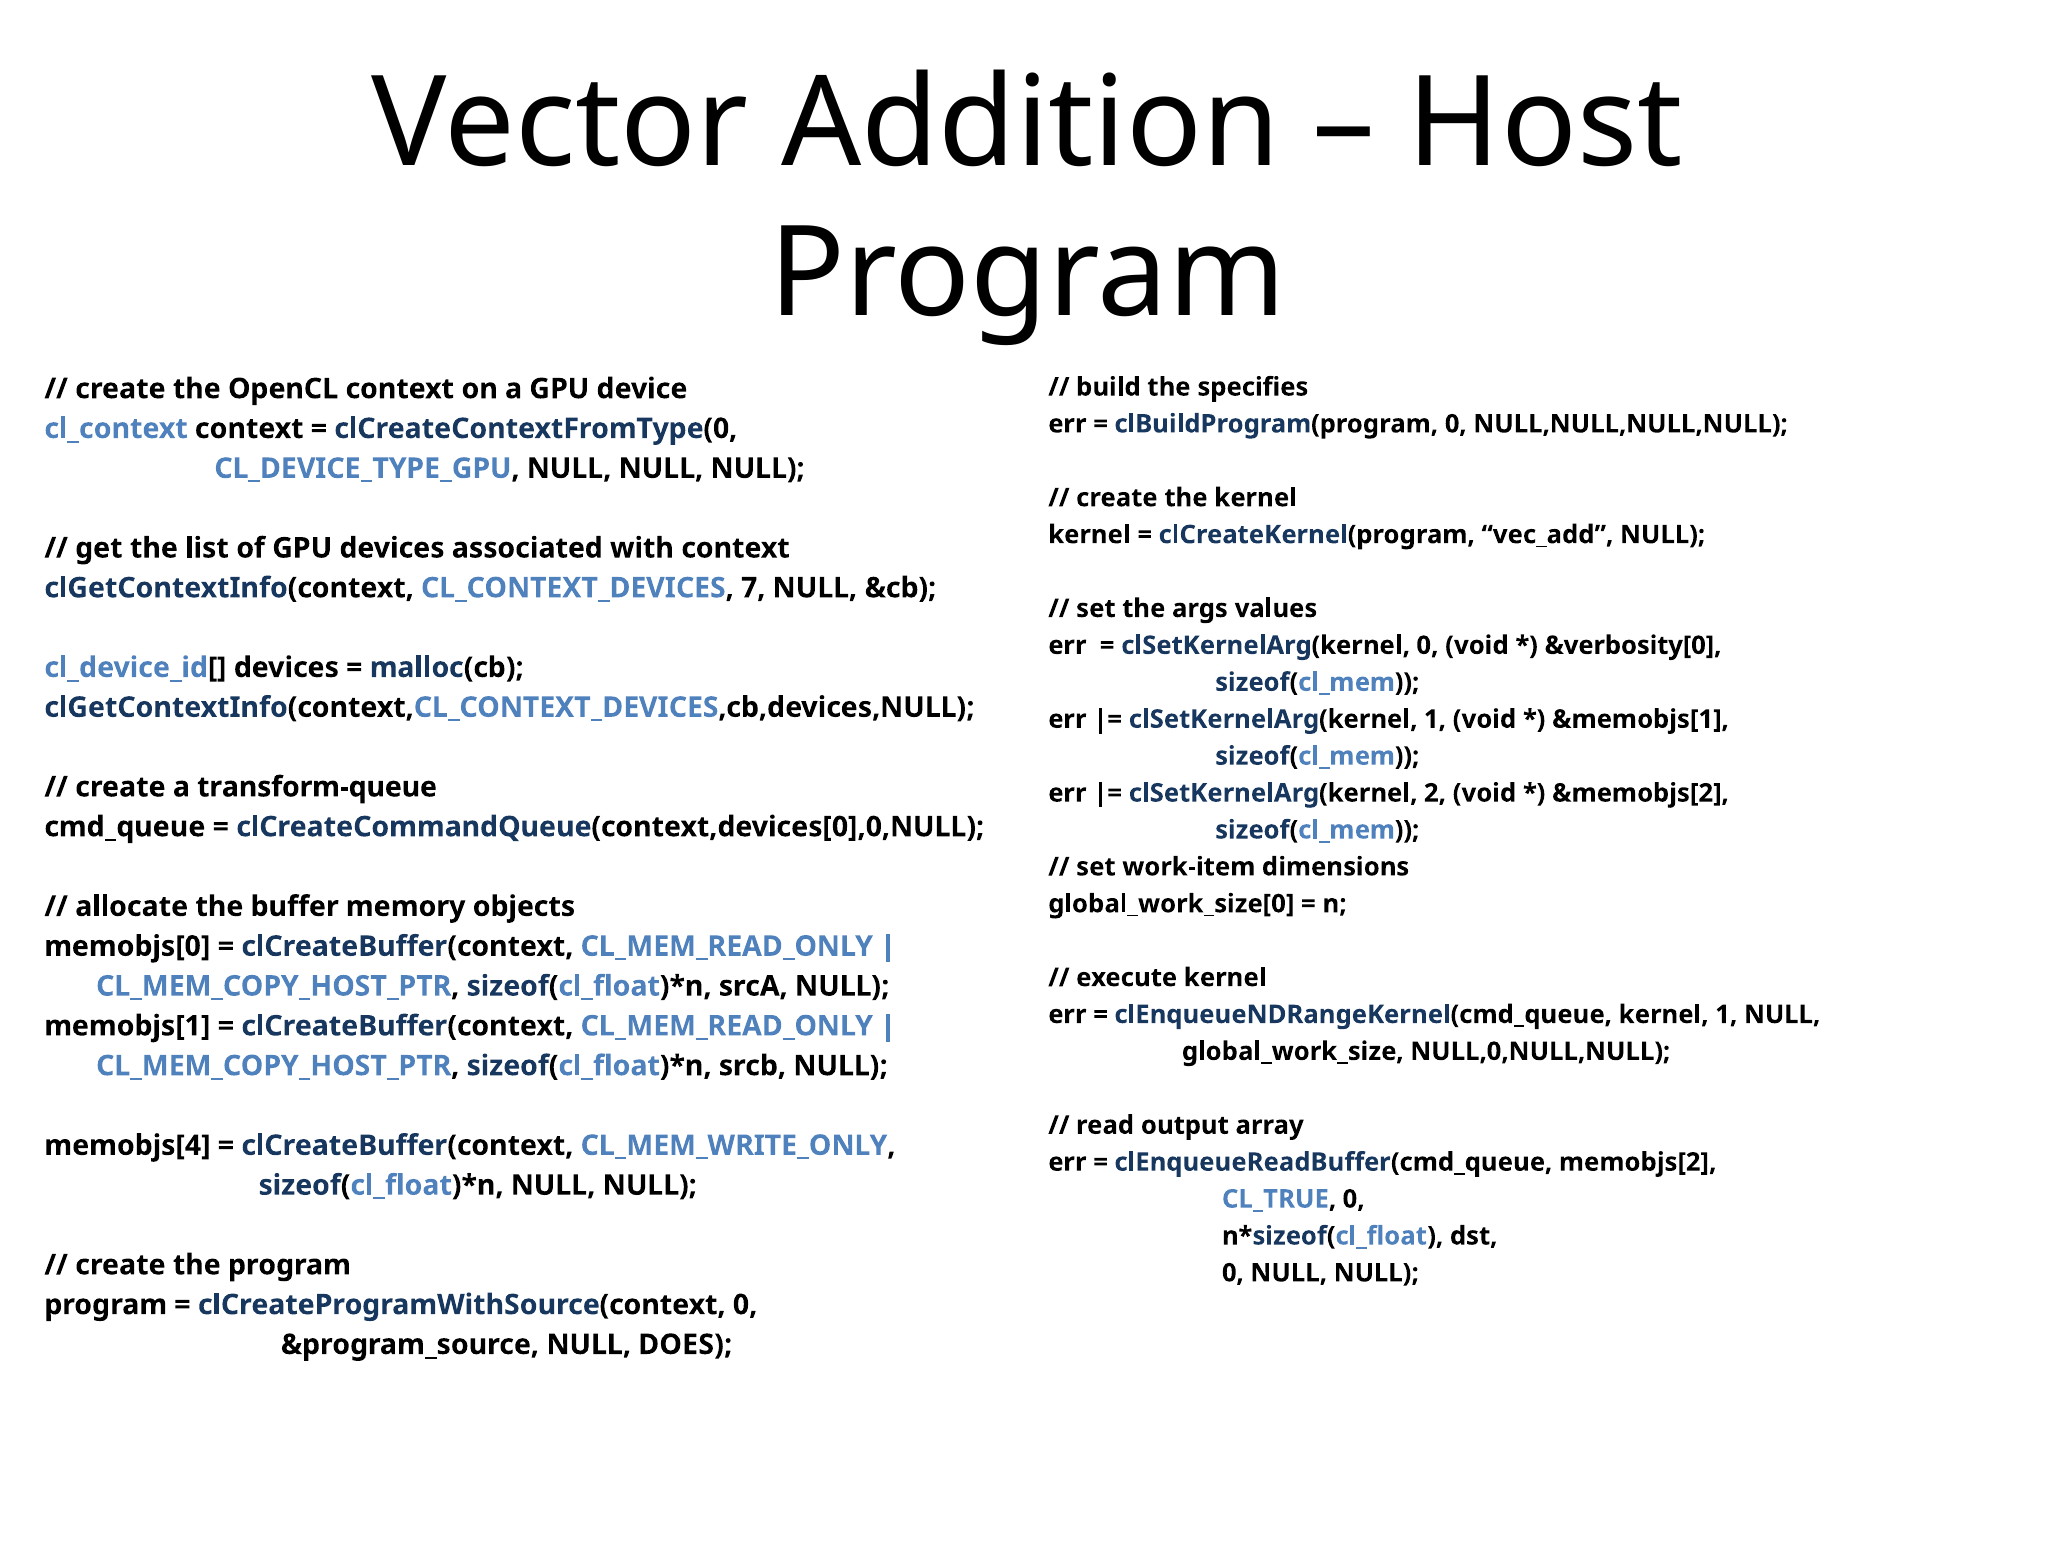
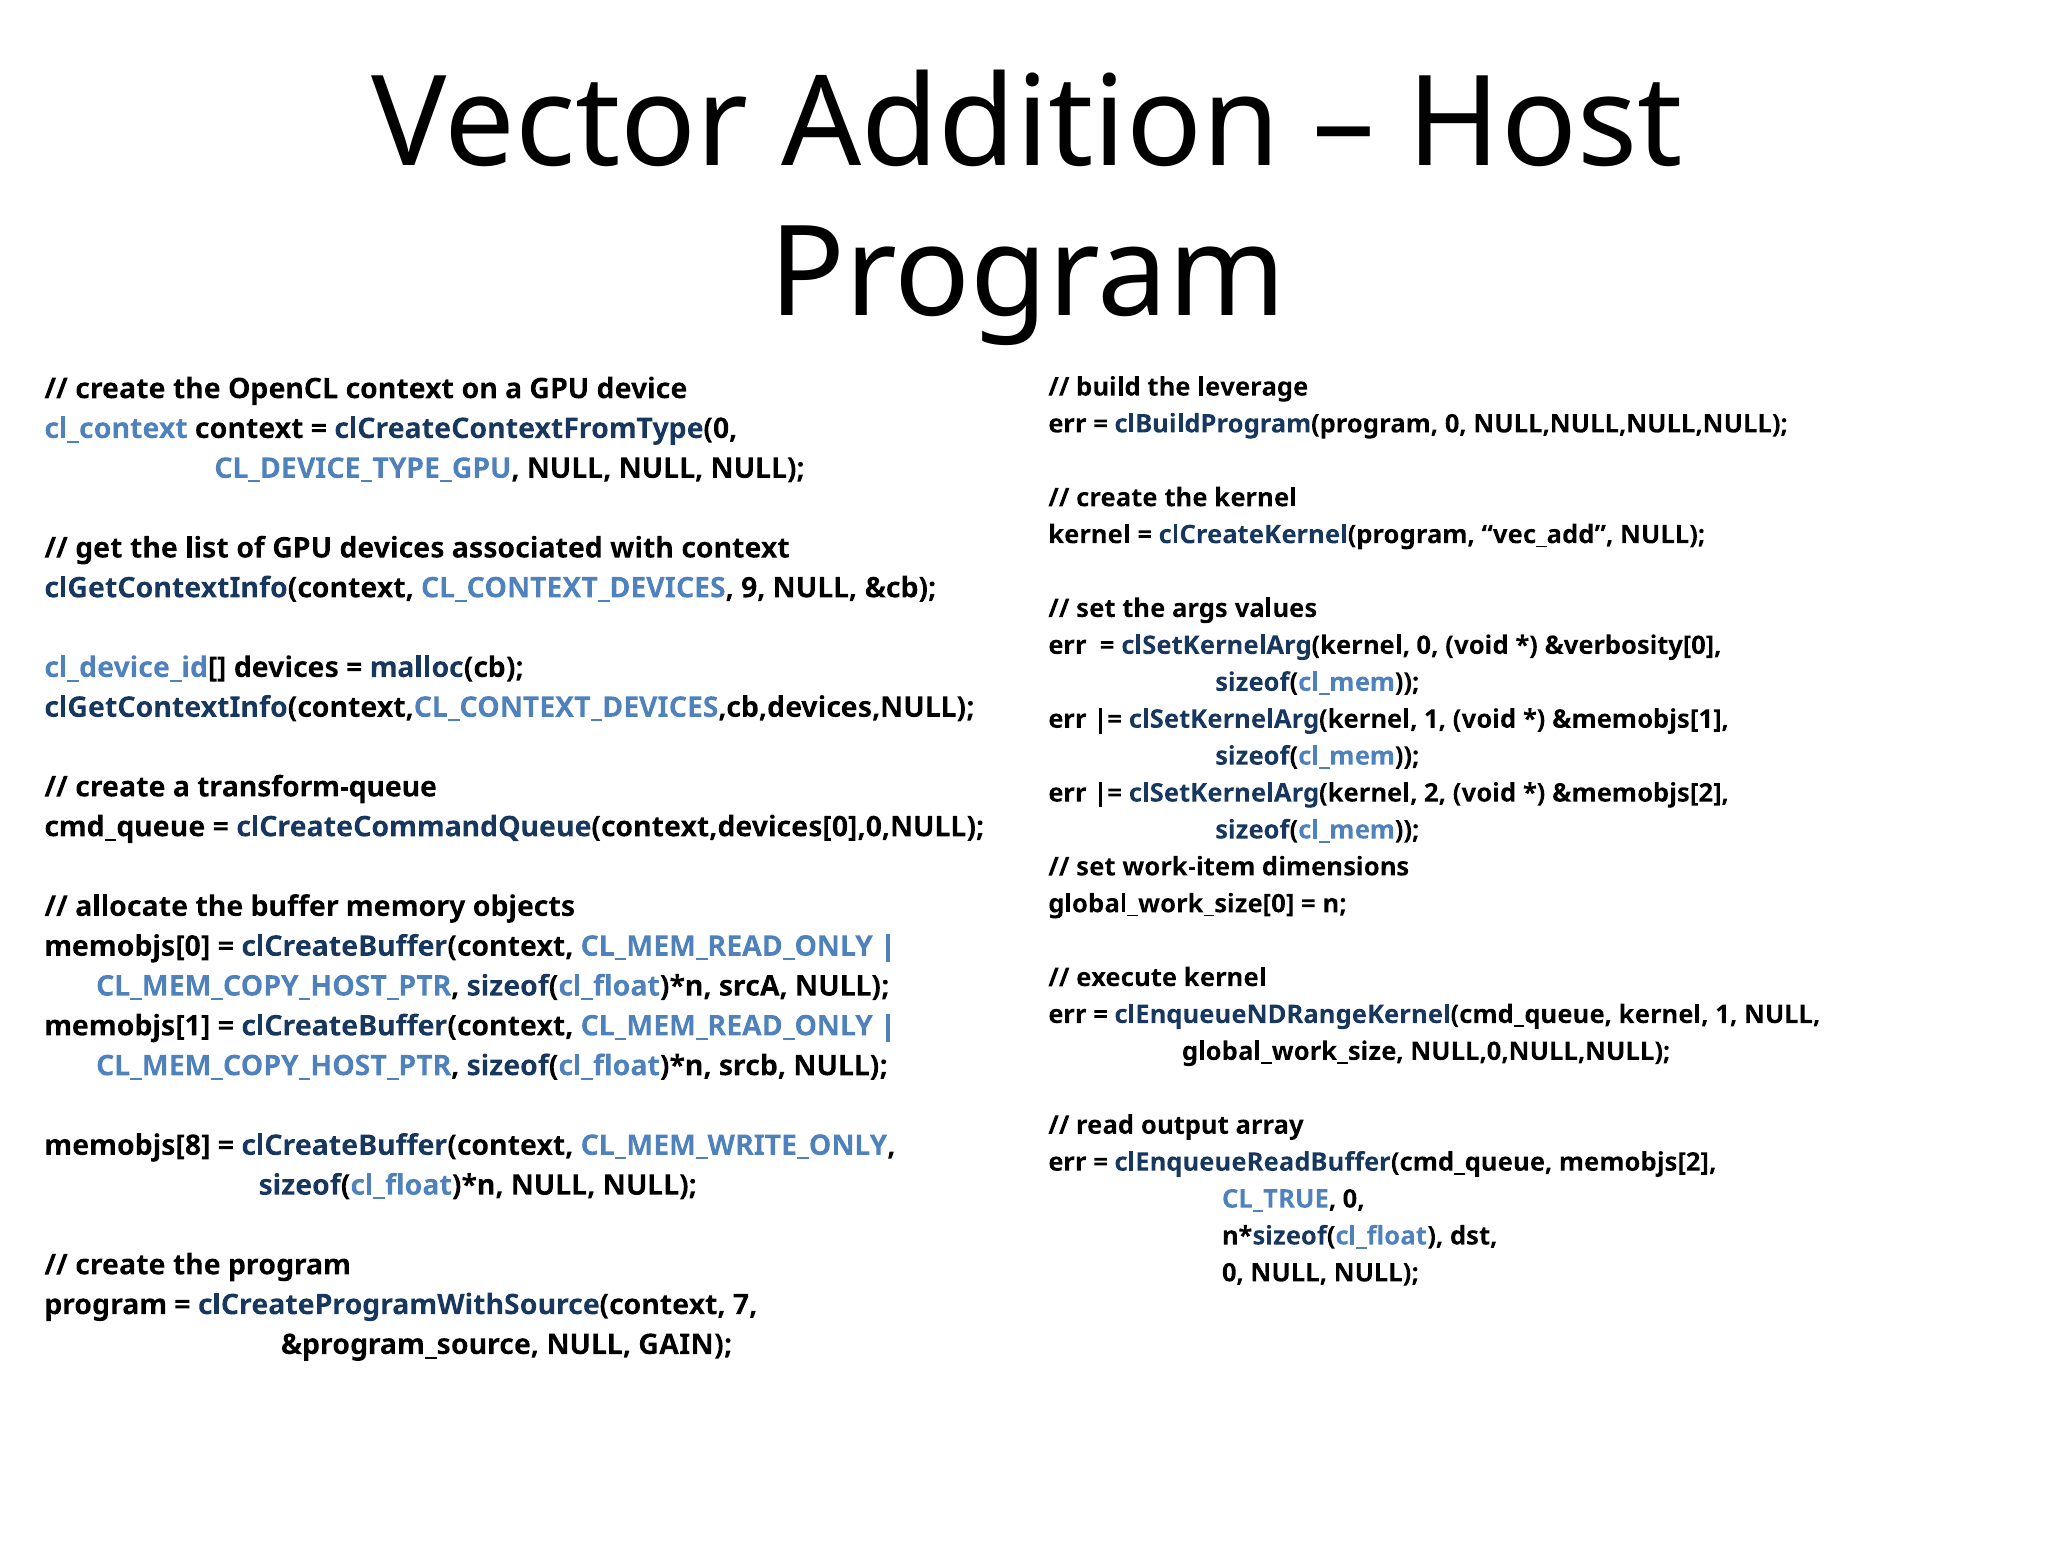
specifies: specifies -> leverage (1253, 387)
7: 7 -> 9 (753, 588)
memobjs[4: memobjs[4 -> memobjs[8 (127, 1145)
clCreateProgramWithSource(context 0: 0 -> 7 (745, 1305)
DOES: DOES -> GAIN (685, 1345)
